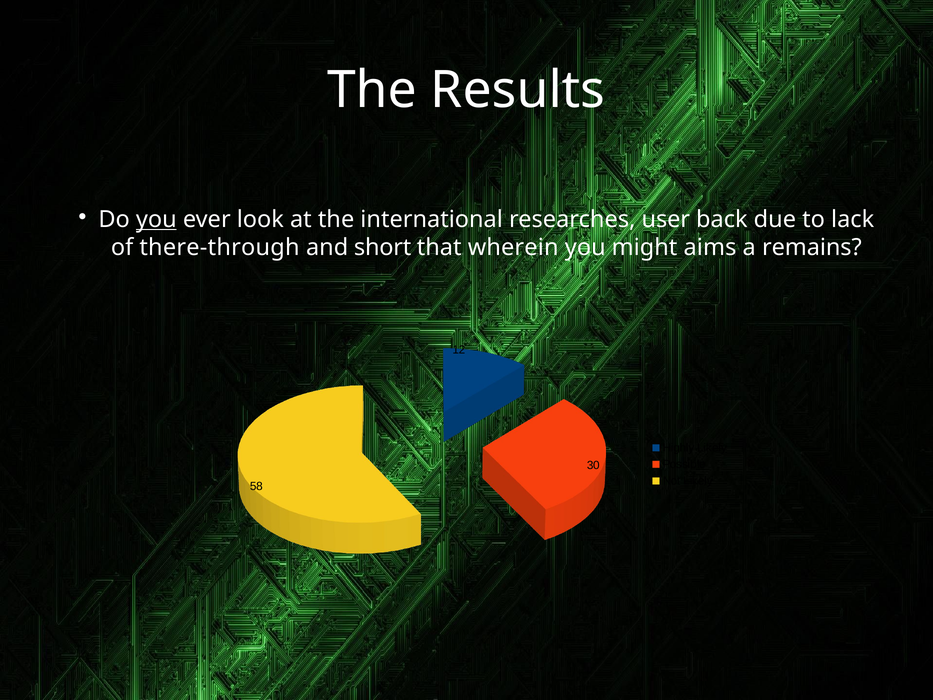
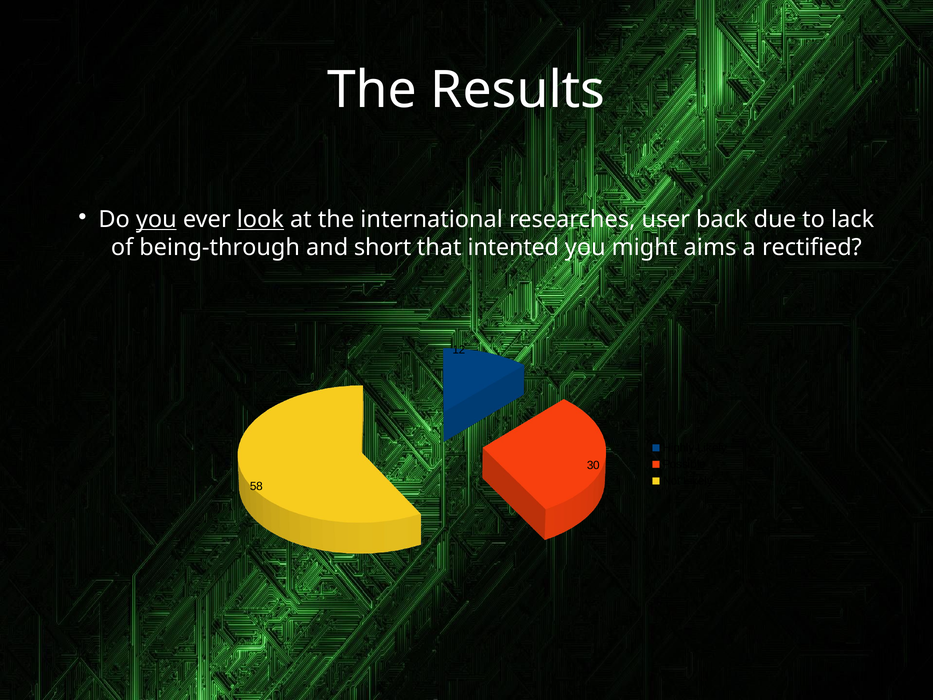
look underline: none -> present (260, 219)
there-through: there-through -> being-through (220, 248)
wherein: wherein -> intented (513, 248)
remains: remains -> rectified (812, 248)
